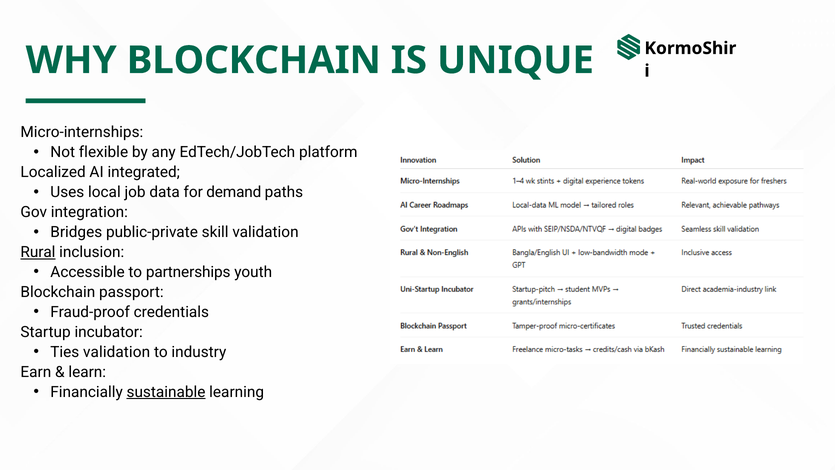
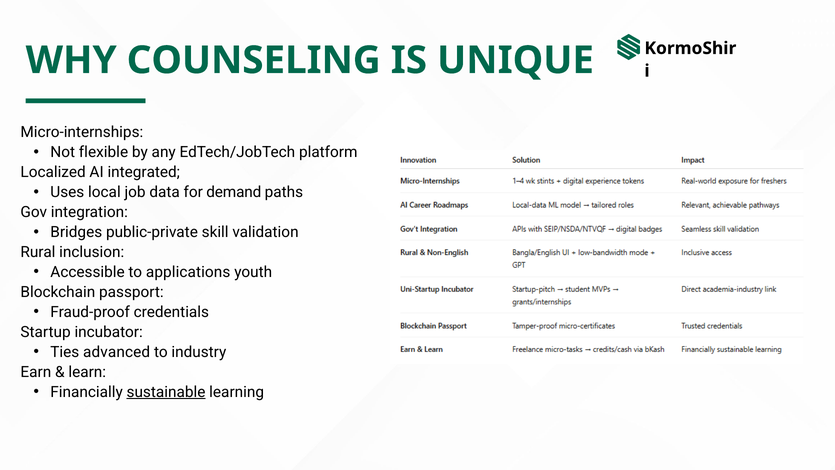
WHY BLOCKCHAIN: BLOCKCHAIN -> COUNSELING (254, 60)
Rural underline: present -> none (38, 252)
partnerships: partnerships -> applications (188, 272)
Ties validation: validation -> advanced (117, 352)
